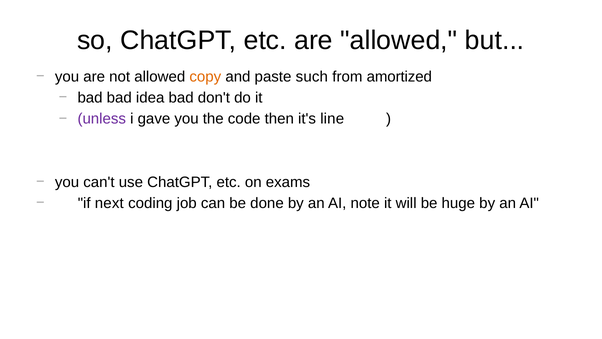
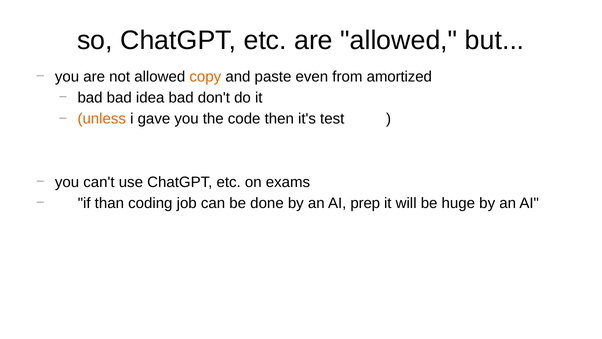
such: such -> even (312, 77)
unless colour: purple -> orange (102, 119)
line: line -> test (332, 119)
next: next -> than (109, 203)
note: note -> prep (365, 203)
